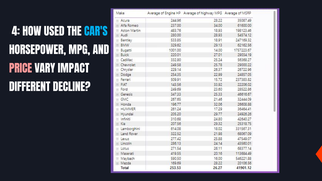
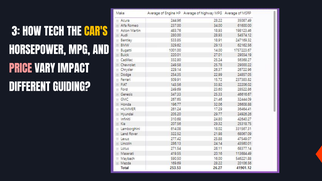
4: 4 -> 3 (16, 32)
USED: USED -> TECH (54, 32)
CAR'S colour: light blue -> yellow (96, 32)
DECLINE: DECLINE -> GUIDING (72, 87)
